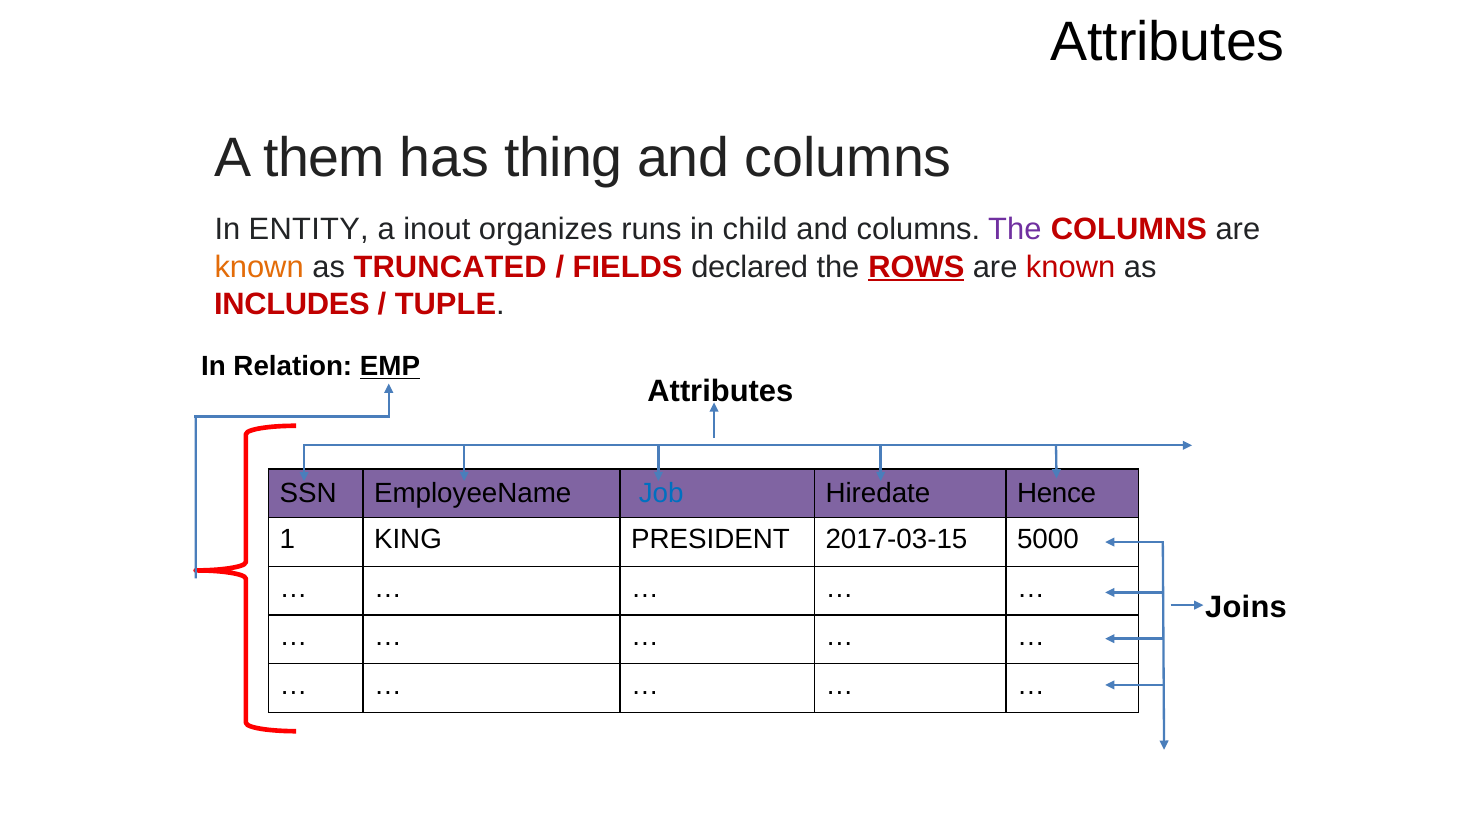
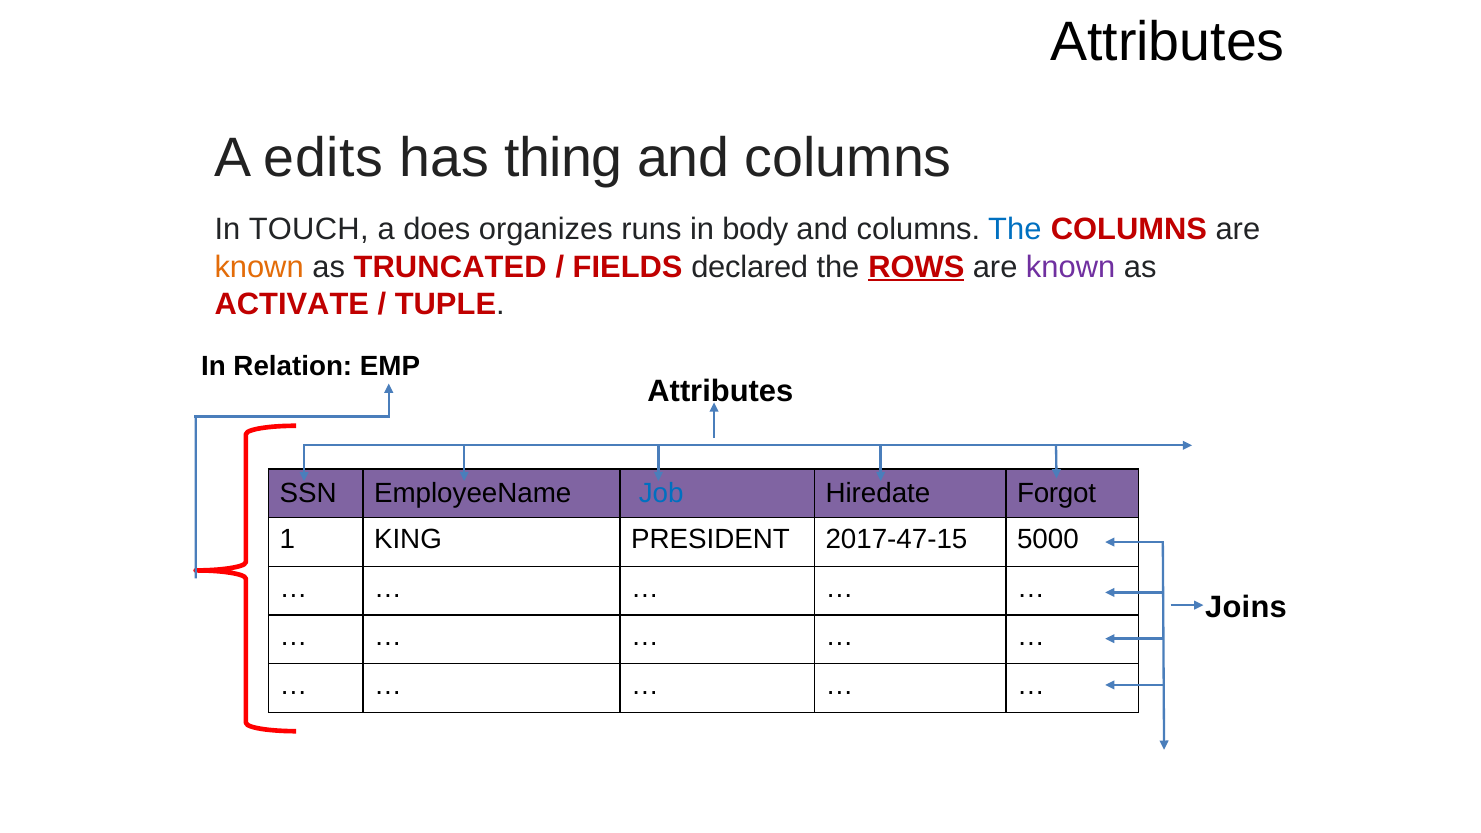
them: them -> edits (324, 159)
ENTITY: ENTITY -> TOUCH (309, 230)
inout: inout -> does (437, 230)
child: child -> body (755, 230)
The colour: purple -> blue (1015, 230)
known colour: red -> purple (1071, 267)
INCLUDES: INCLUDES -> ACTIVATE (292, 304)
EMP underline: present -> none (390, 367)
Hence: Hence -> Forgot (1057, 494)
2017-03-15: 2017-03-15 -> 2017-47-15 (896, 539)
